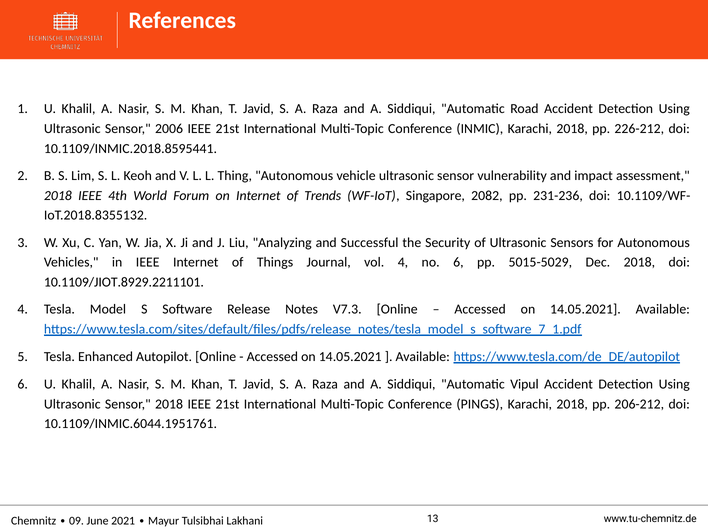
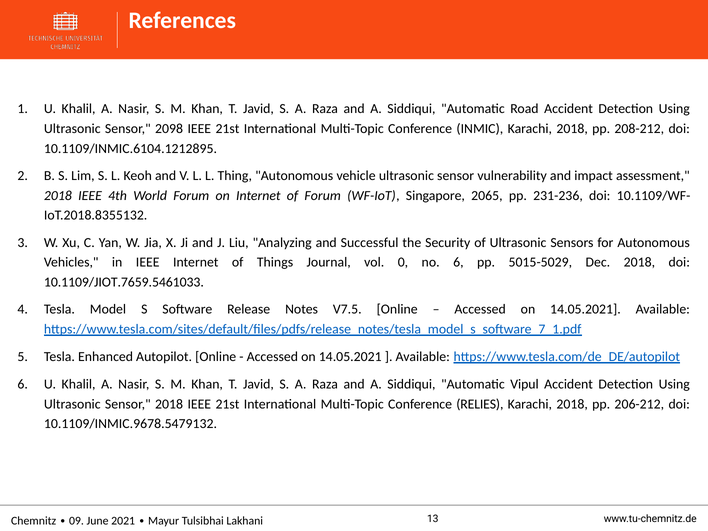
2006: 2006 -> 2098 (169, 129)
226-212: 226-212 -> 208-212 (639, 129)
10.1109/INMIC.2018.8595441: 10.1109/INMIC.2018.8595441 -> 10.1109/INMIC.6104.1212895 (130, 149)
of Trends: Trends -> Forum (323, 196)
2082: 2082 -> 2065 (487, 196)
vol 4: 4 -> 0 (403, 262)
10.1109/JIOT.8929.2211101: 10.1109/JIOT.8929.2211101 -> 10.1109/JIOT.7659.5461033 (124, 282)
V7.3: V7.3 -> V7.5 (347, 309)
PINGS: PINGS -> RELIES (480, 404)
10.1109/INMIC.6044.1951761: 10.1109/INMIC.6044.1951761 -> 10.1109/INMIC.9678.5479132 (130, 424)
